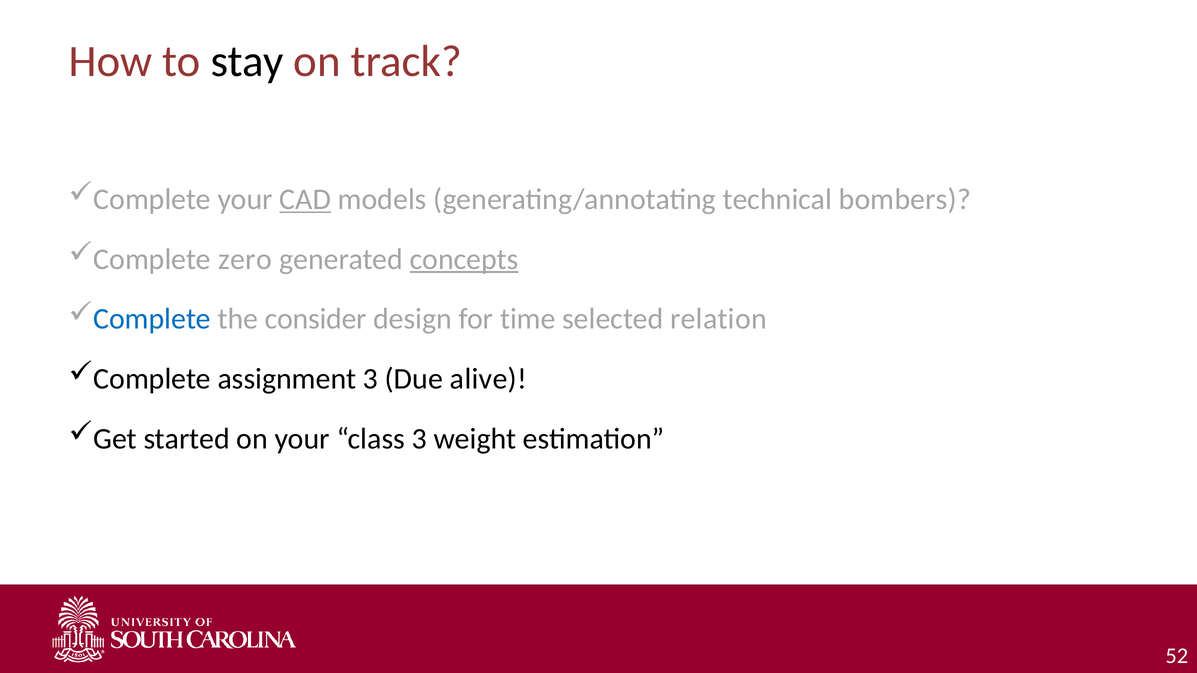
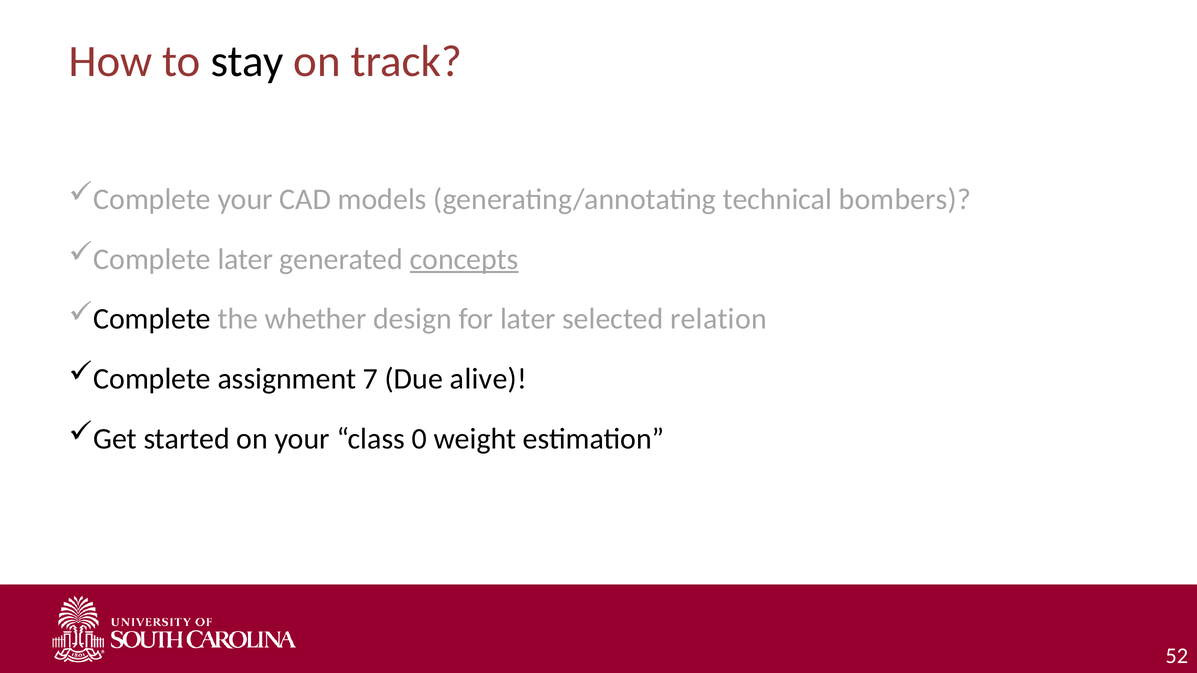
CAD underline: present -> none (305, 200)
Complete zero: zero -> later (245, 259)
Complete colour: blue -> black (152, 319)
consider: consider -> whether (316, 319)
for time: time -> later (528, 319)
assignment 3: 3 -> 7 (370, 379)
class 3: 3 -> 0 (419, 439)
